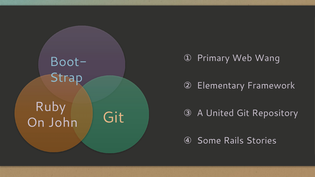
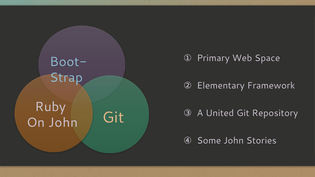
Wang: Wang -> Space (267, 58)
Some Rails: Rails -> John (234, 141)
